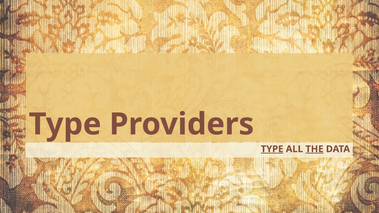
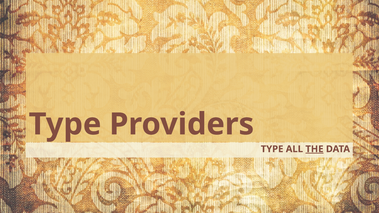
TYPE underline: present -> none (272, 149)
